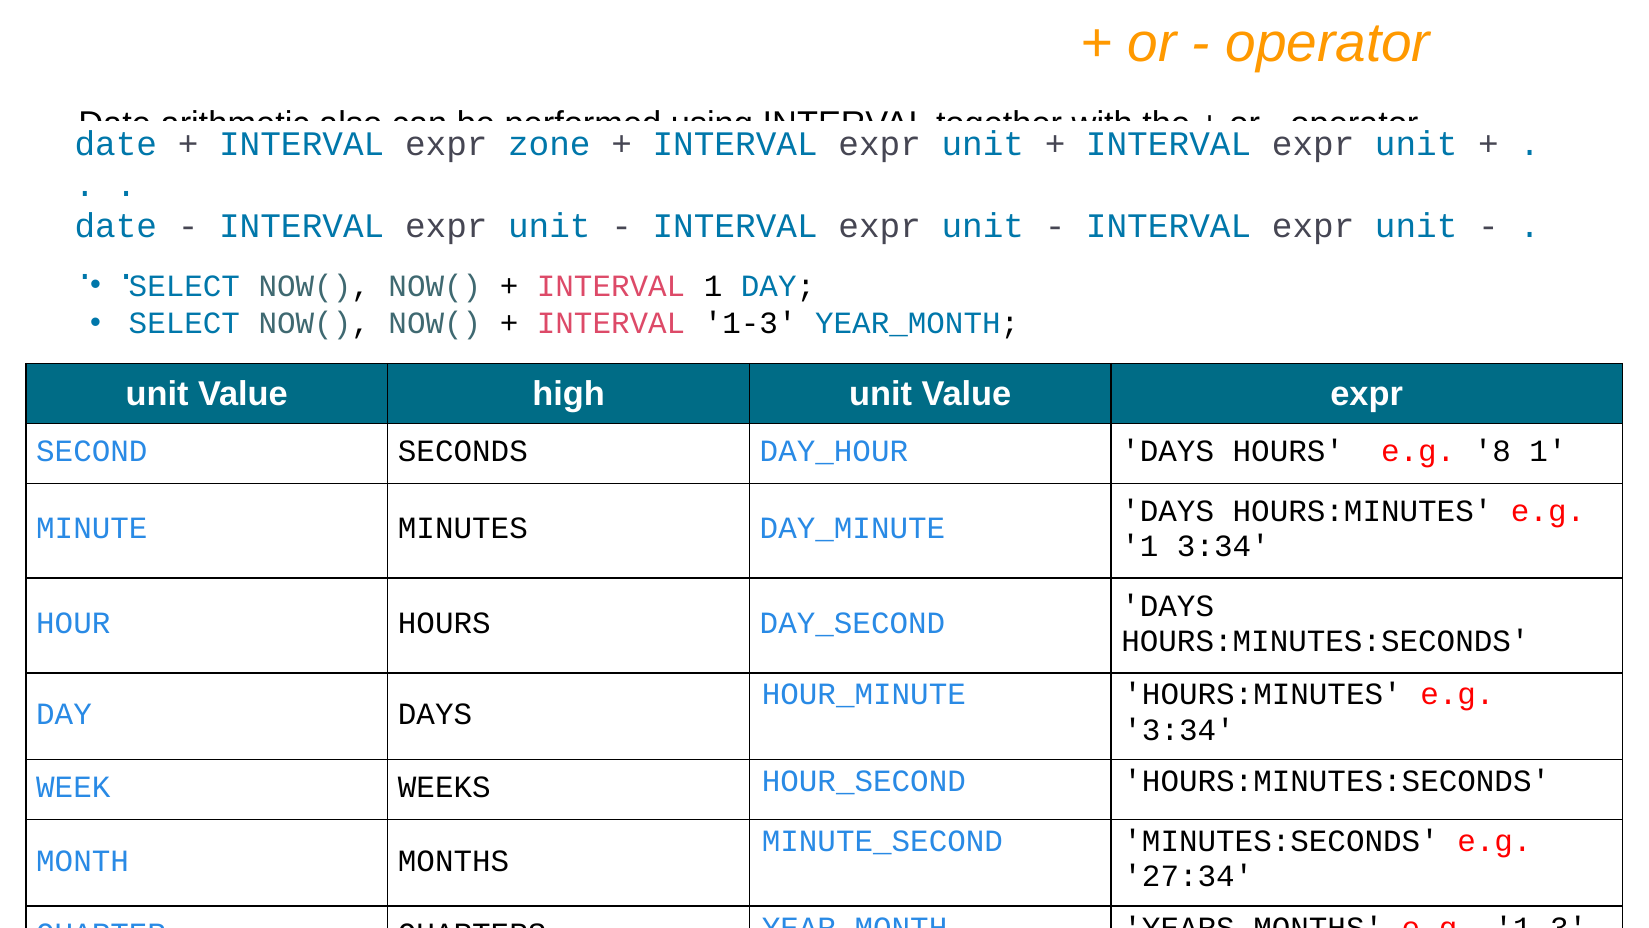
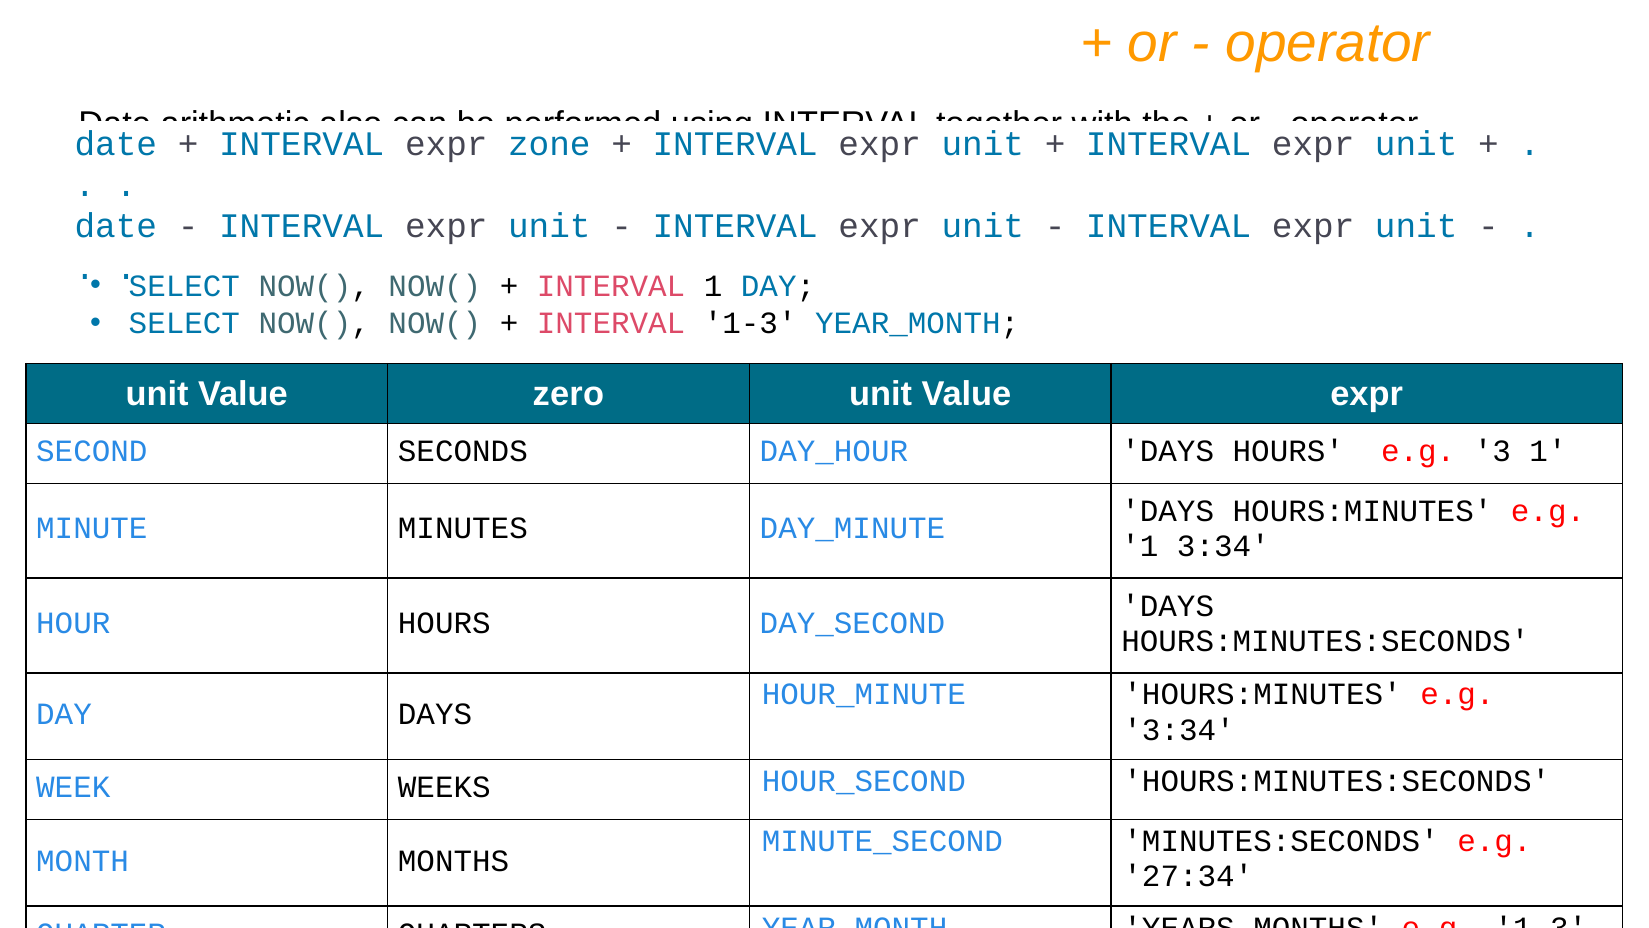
high: high -> zero (568, 394)
8: 8 -> 3 (1492, 451)
